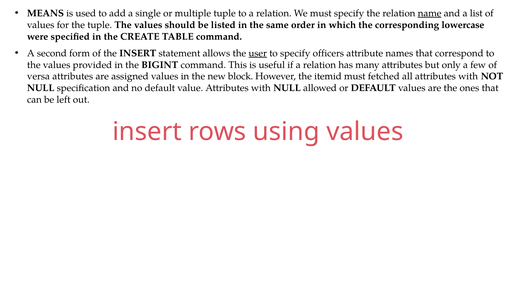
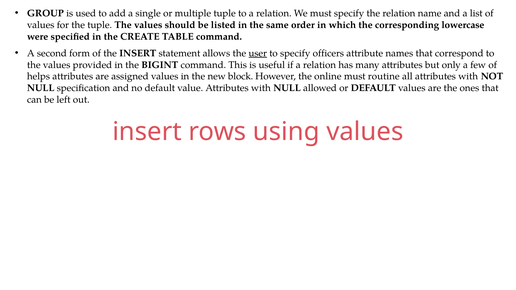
MEANS: MEANS -> GROUP (45, 13)
name underline: present -> none (430, 13)
versa: versa -> helps (38, 77)
itemid: itemid -> online (328, 77)
fetched: fetched -> routine (384, 77)
